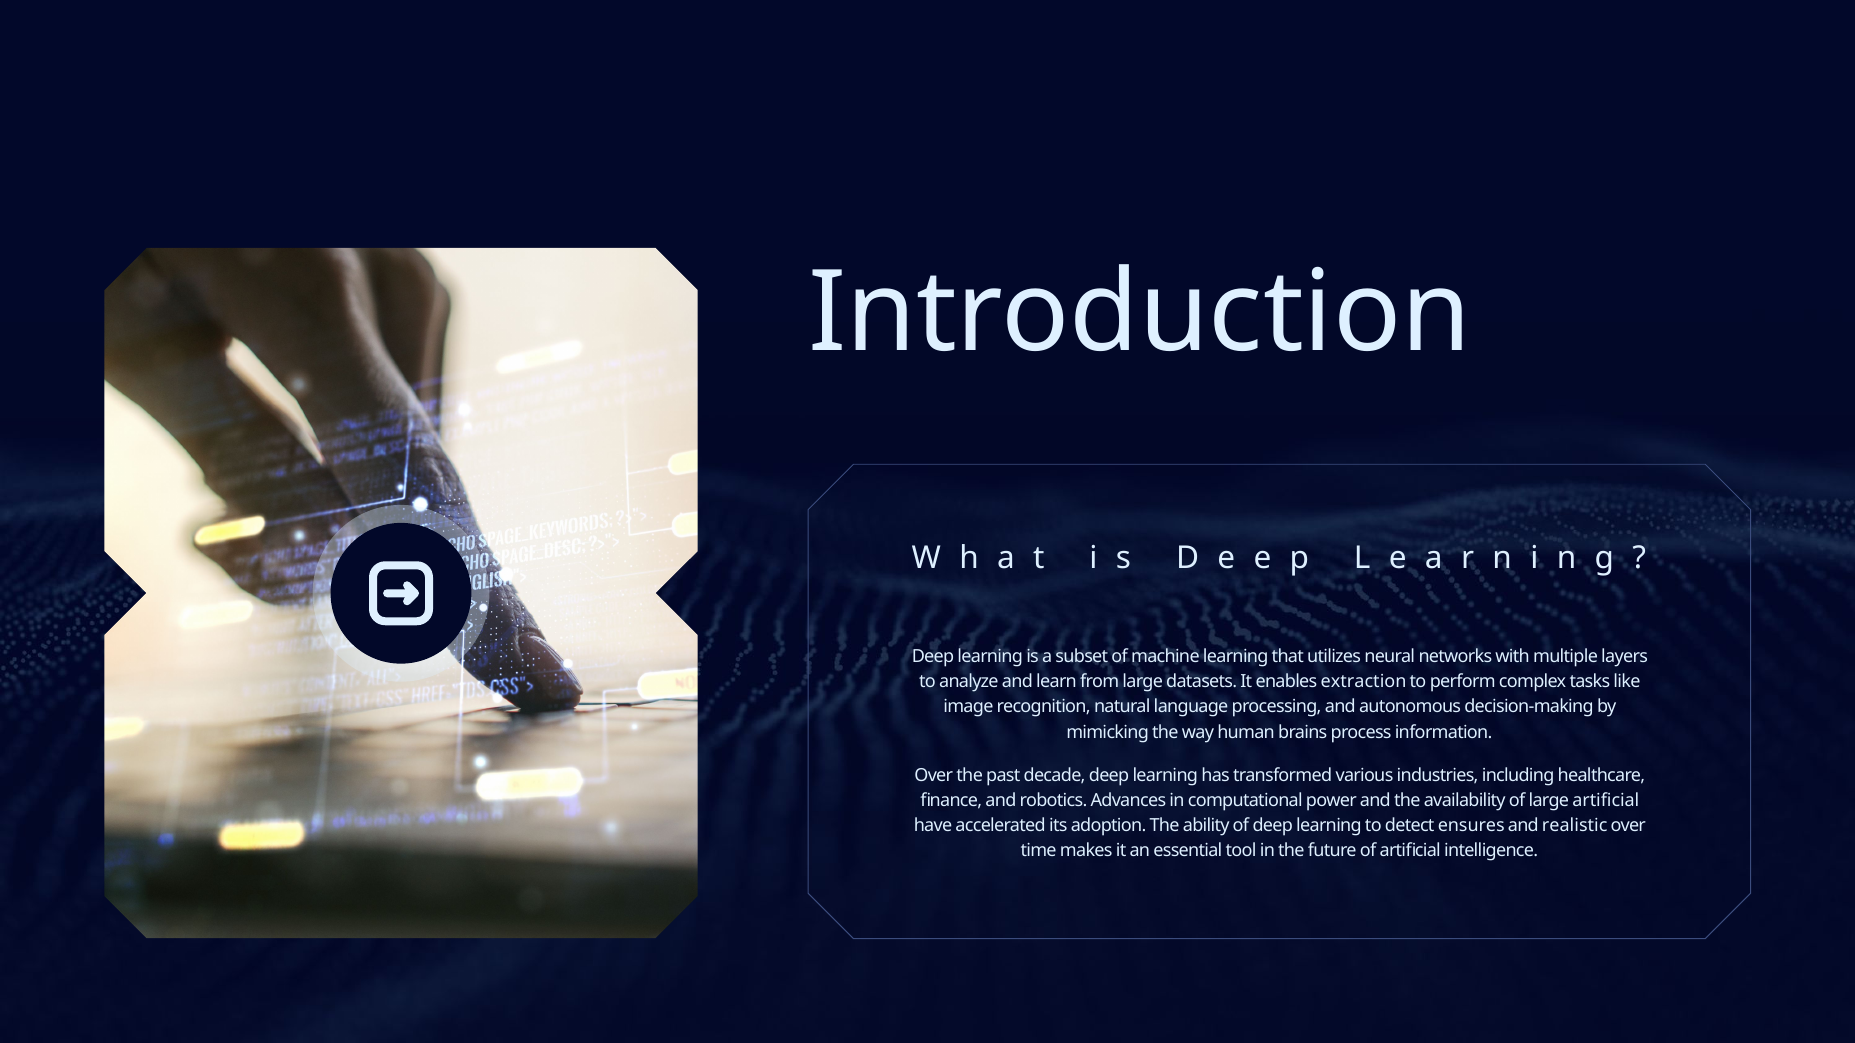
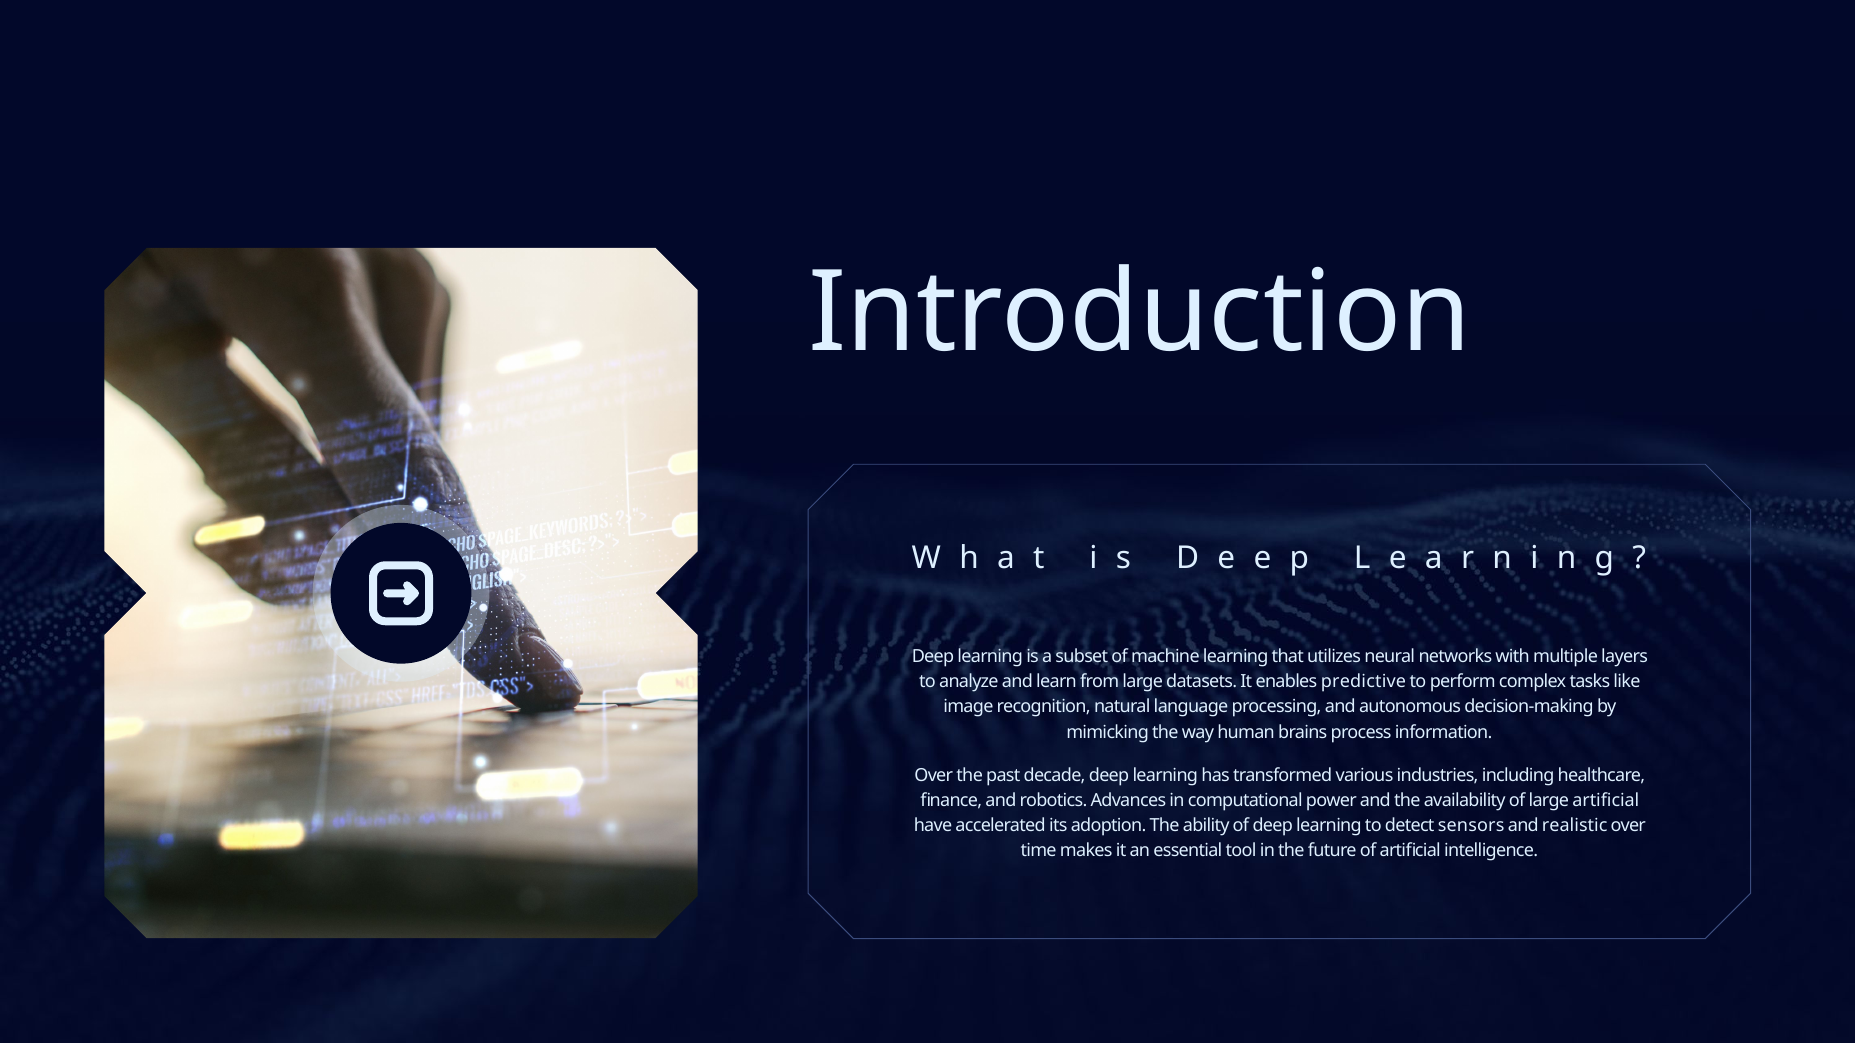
extraction: extraction -> predictive (1364, 682)
ensures: ensures -> sensors (1471, 826)
